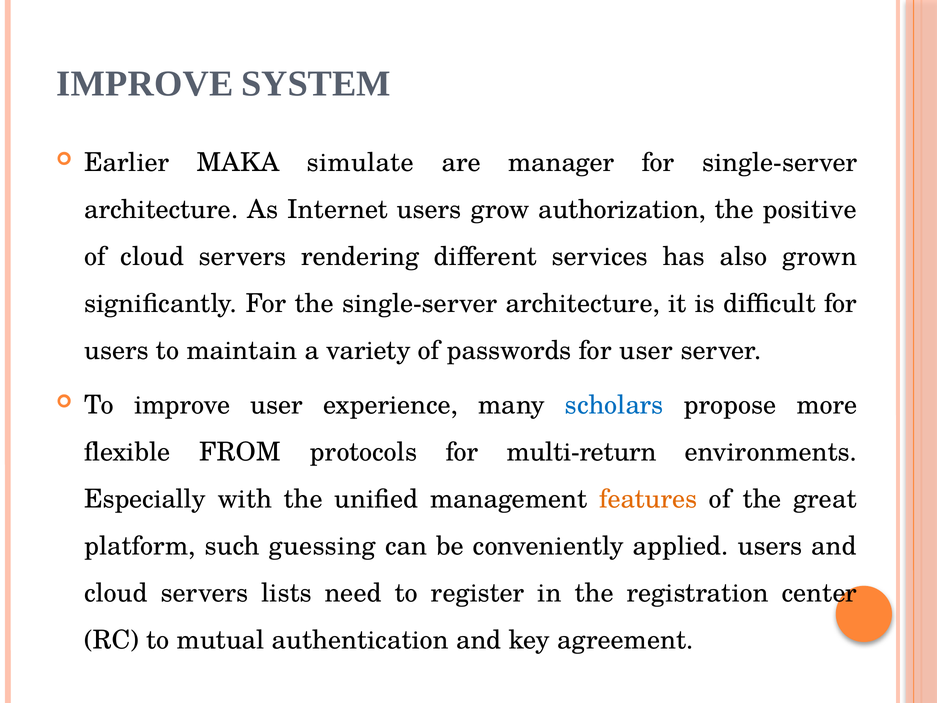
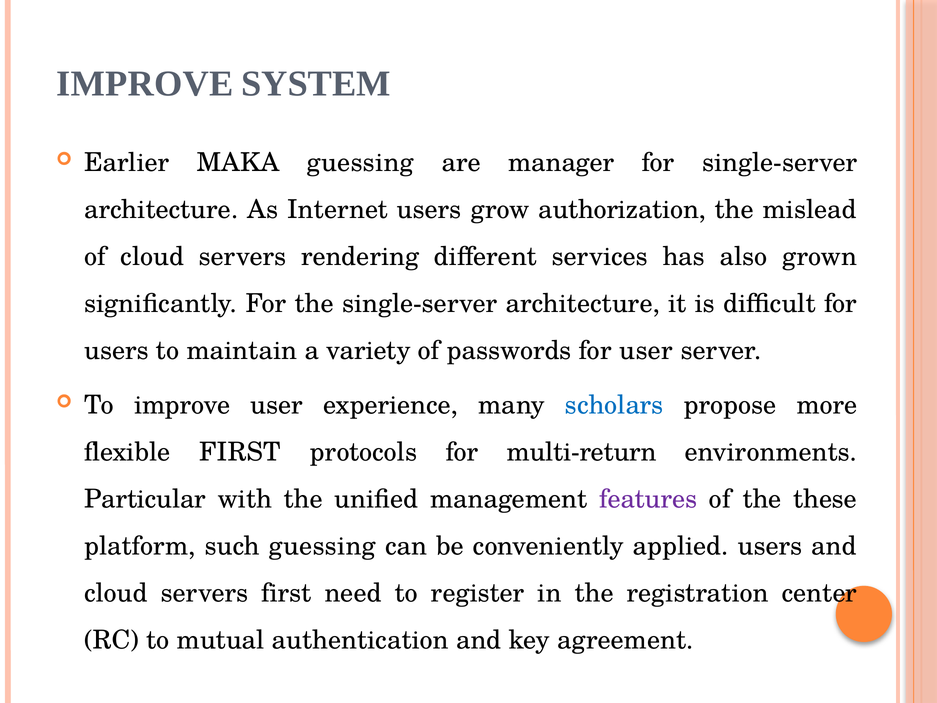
MAKA simulate: simulate -> guessing (360, 163)
positive: positive -> mislead (810, 210)
flexible FROM: FROM -> FIRST (240, 452)
Especially: Especially -> Particular (145, 499)
features colour: orange -> purple (648, 499)
great: great -> these (825, 499)
servers lists: lists -> first (286, 593)
